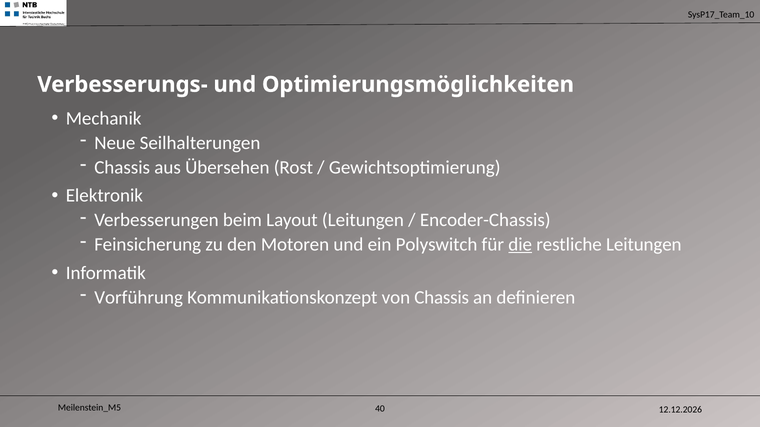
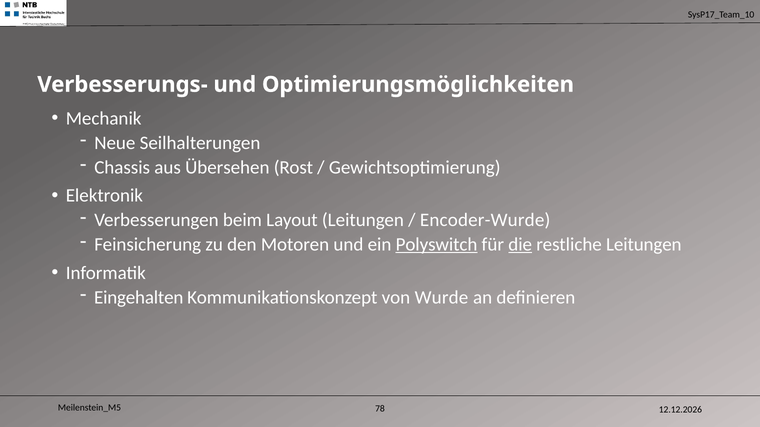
Encoder-Chassis: Encoder-Chassis -> Encoder-Wurde (485, 220)
Polyswitch underline: none -> present (437, 245)
Vorführung: Vorführung -> Eingehalten (139, 298)
von Chassis: Chassis -> Wurde (441, 298)
40: 40 -> 78 (380, 409)
